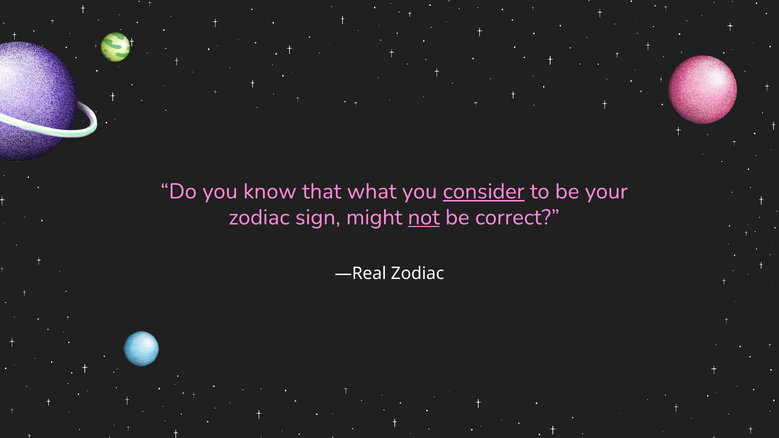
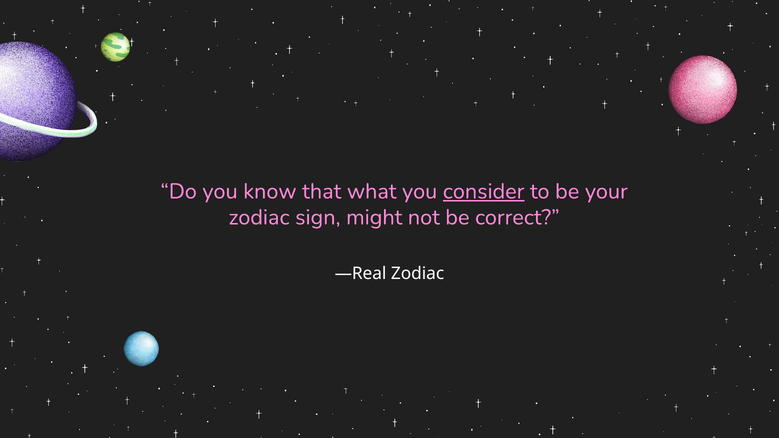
not underline: present -> none (424, 217)
